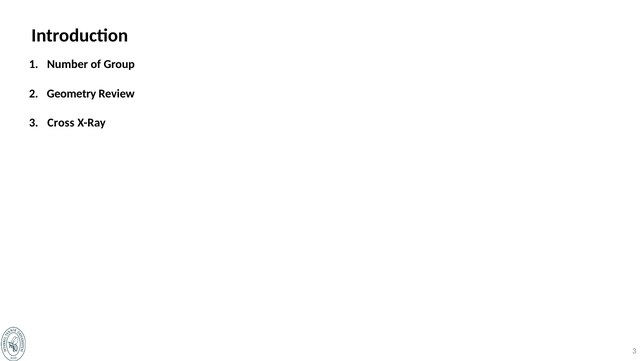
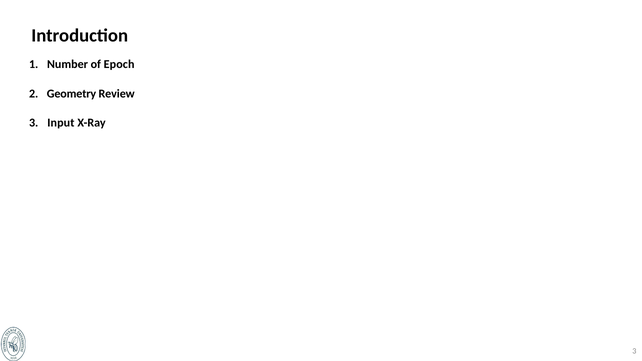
Group: Group -> Epoch (119, 64)
Cross: Cross -> Input (61, 123)
